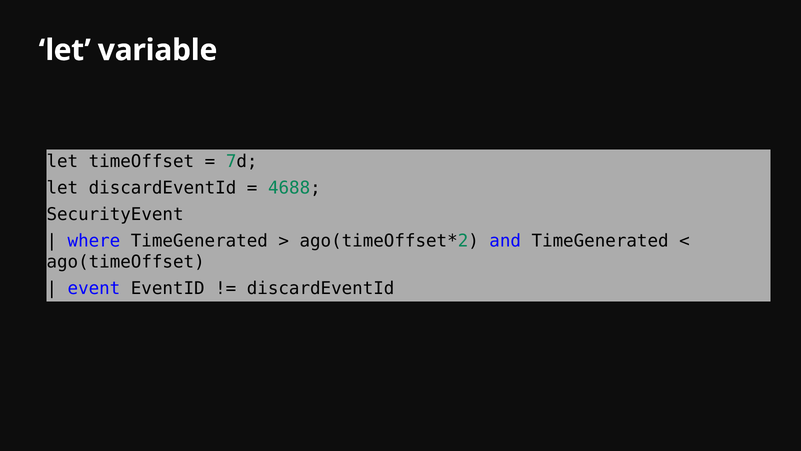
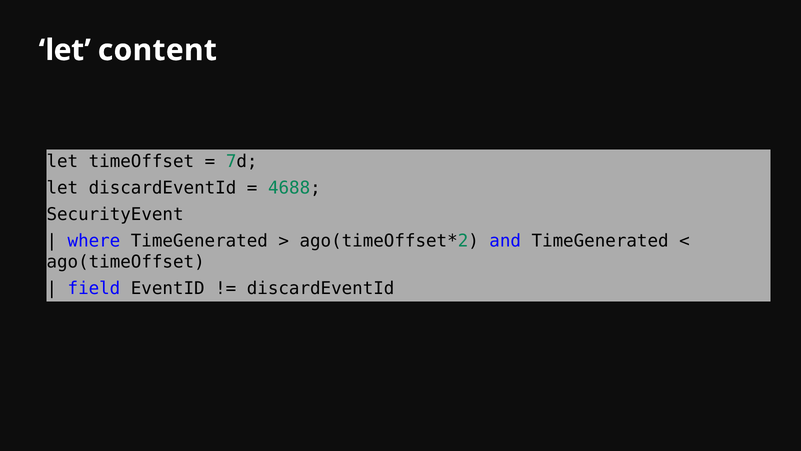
variable: variable -> content (157, 50)
event: event -> field (94, 288)
